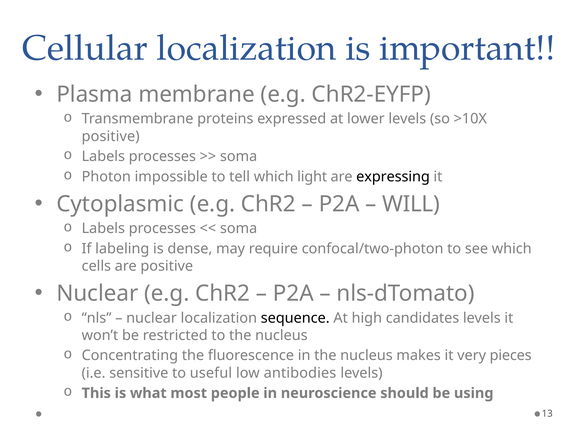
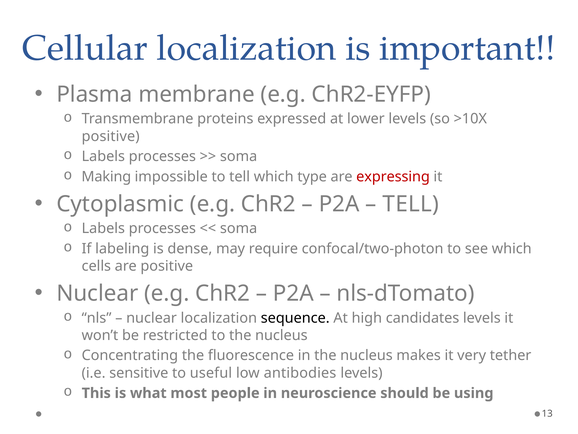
Photon: Photon -> Making (106, 177)
light: light -> type (312, 177)
expressing colour: black -> red (393, 177)
WILL: WILL -> TELL (411, 204)
pieces: pieces -> tether (511, 355)
